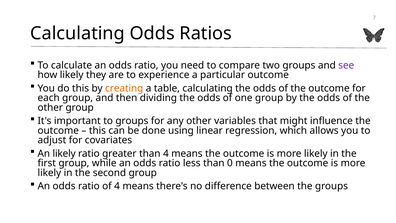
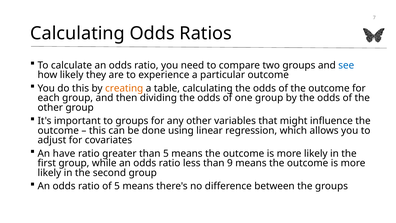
see colour: purple -> blue (346, 65)
An likely: likely -> have (64, 153)
than 4: 4 -> 5 (166, 153)
0: 0 -> 9 (230, 163)
of 4: 4 -> 5 (117, 186)
